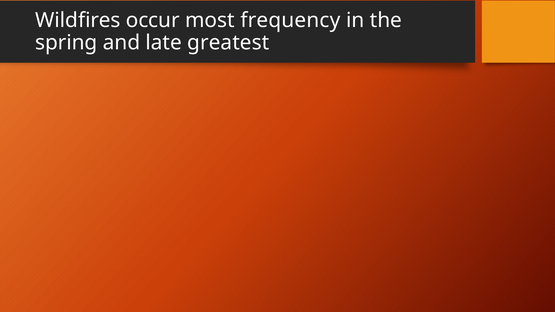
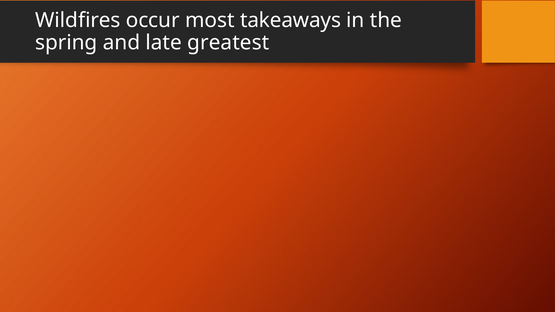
frequency: frequency -> takeaways (291, 20)
